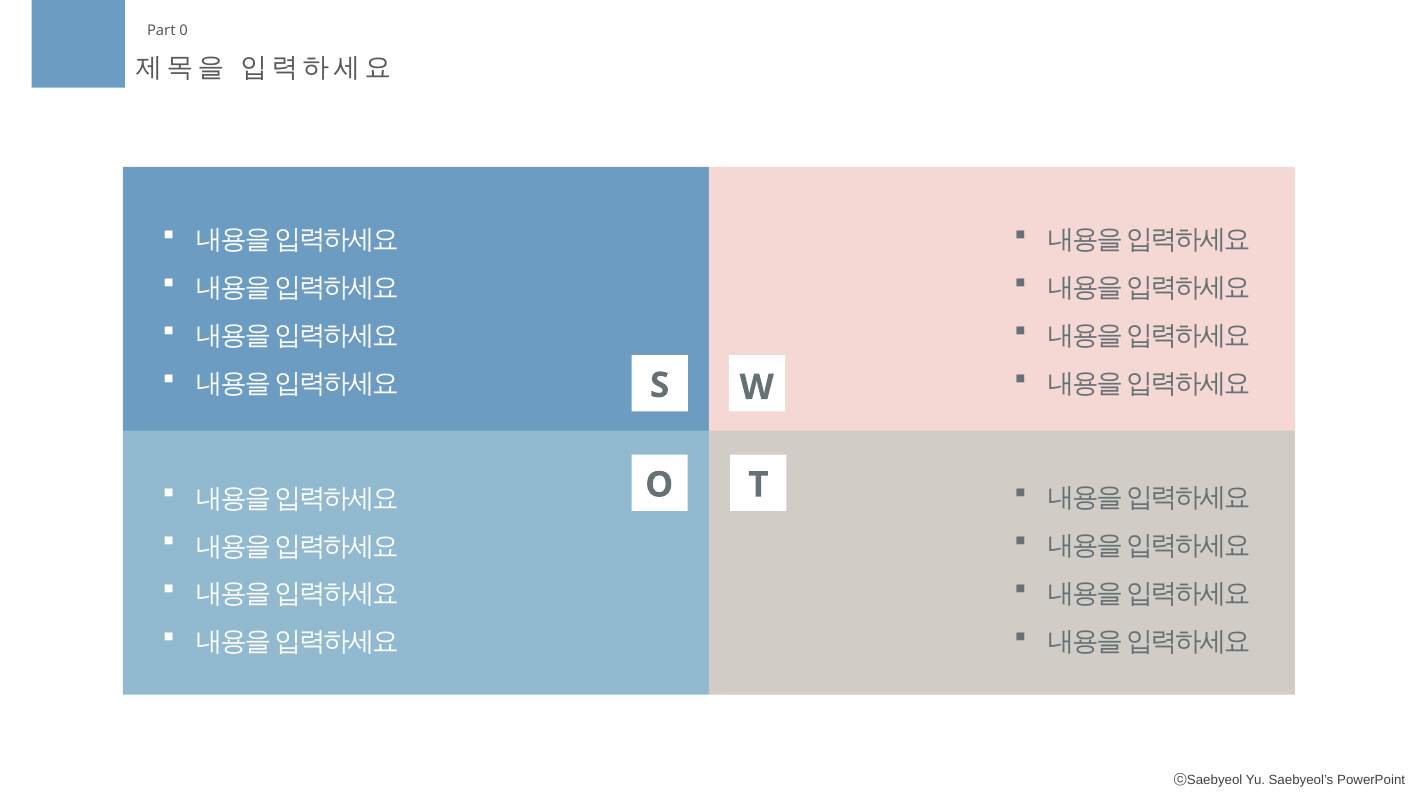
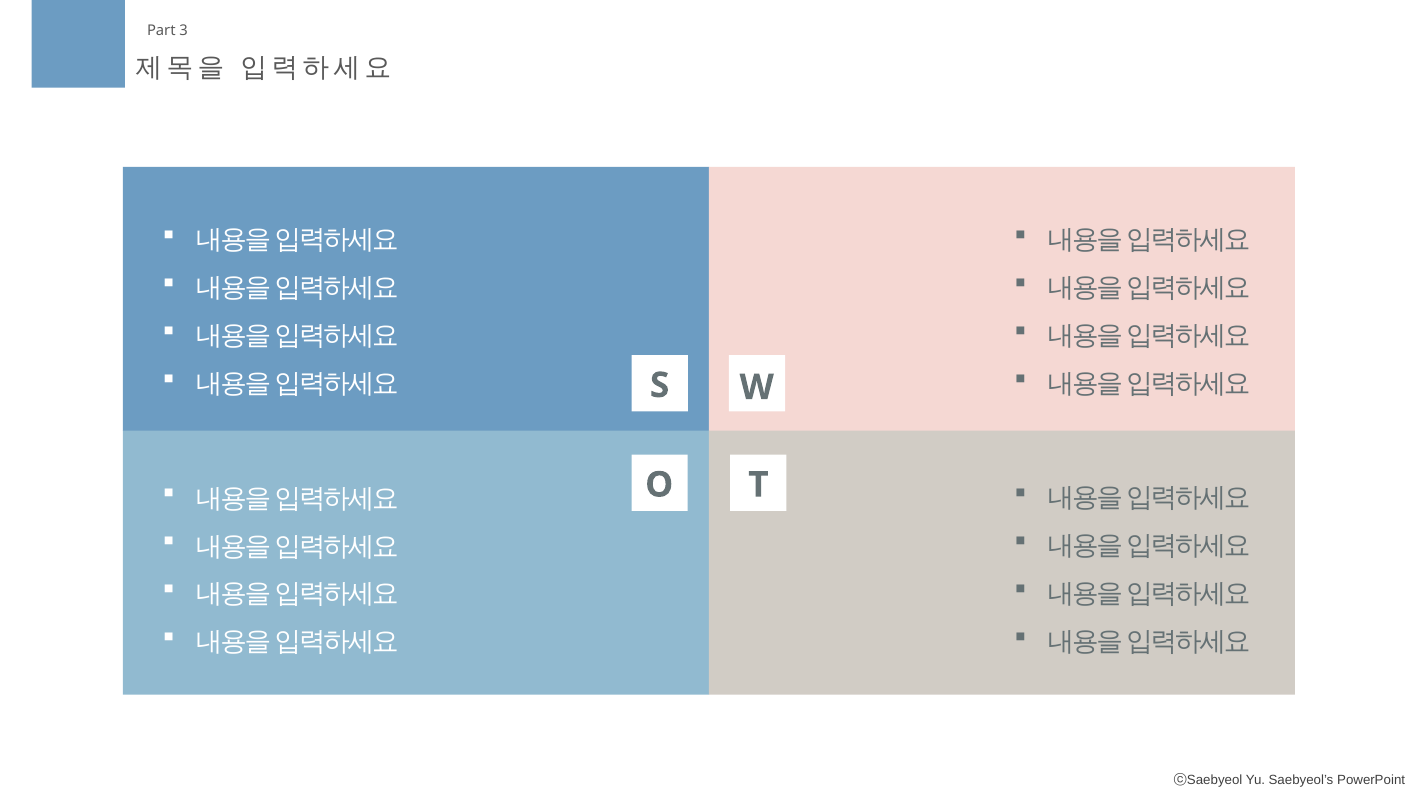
0: 0 -> 3 (184, 31)
